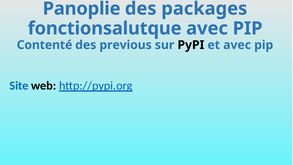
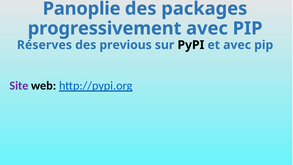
fonctionsalutque: fonctionsalutque -> progressivement (105, 28)
Contenté: Contenté -> Réserves (44, 45)
Site colour: blue -> purple (19, 86)
